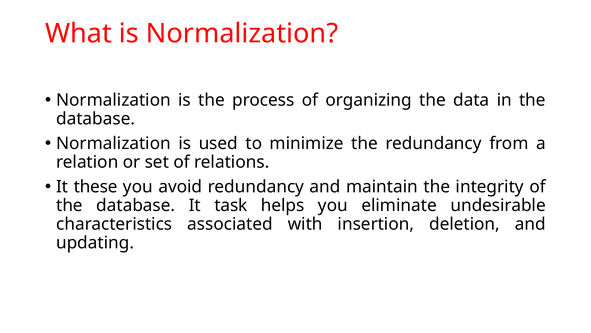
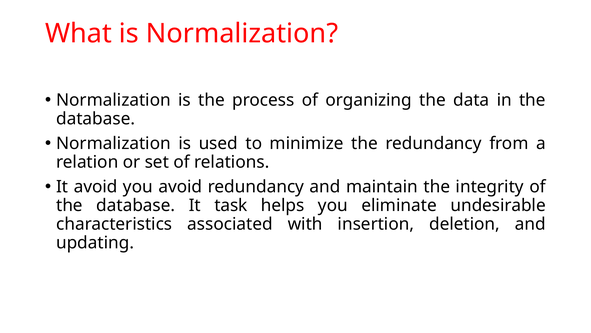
It these: these -> avoid (96, 187)
